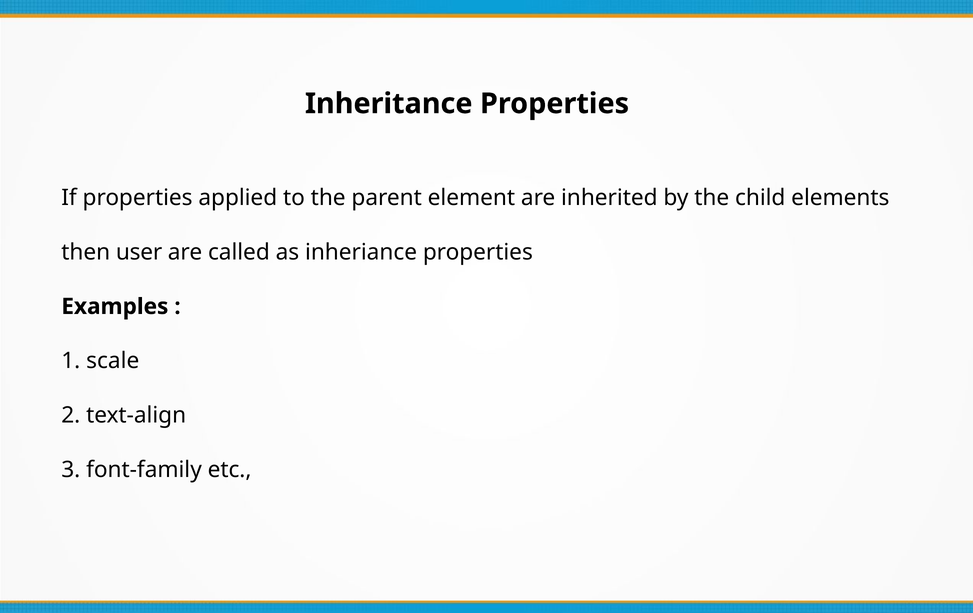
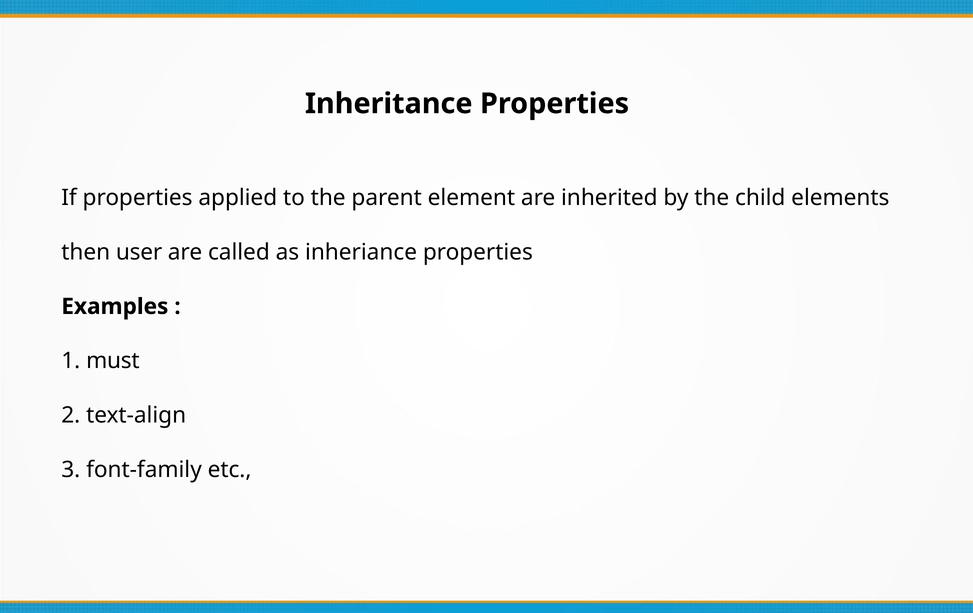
scale: scale -> must (113, 361)
